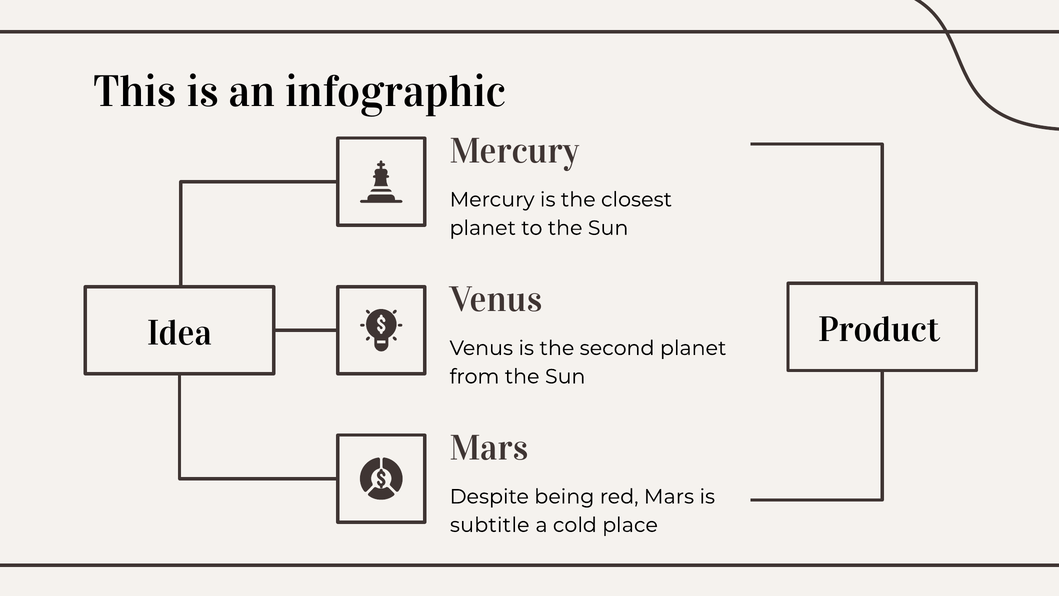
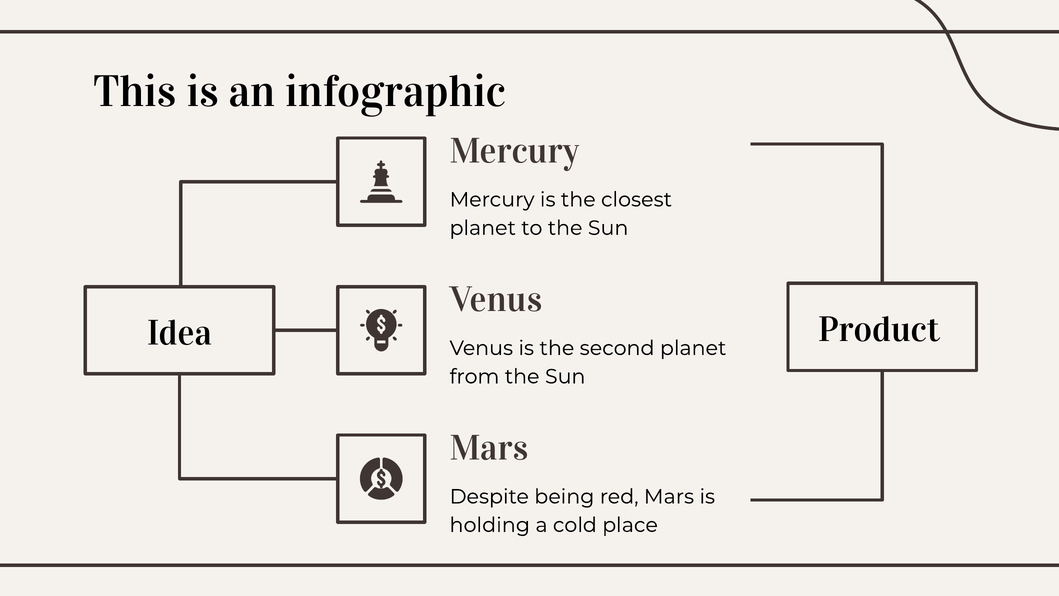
subtitle: subtitle -> holding (490, 525)
